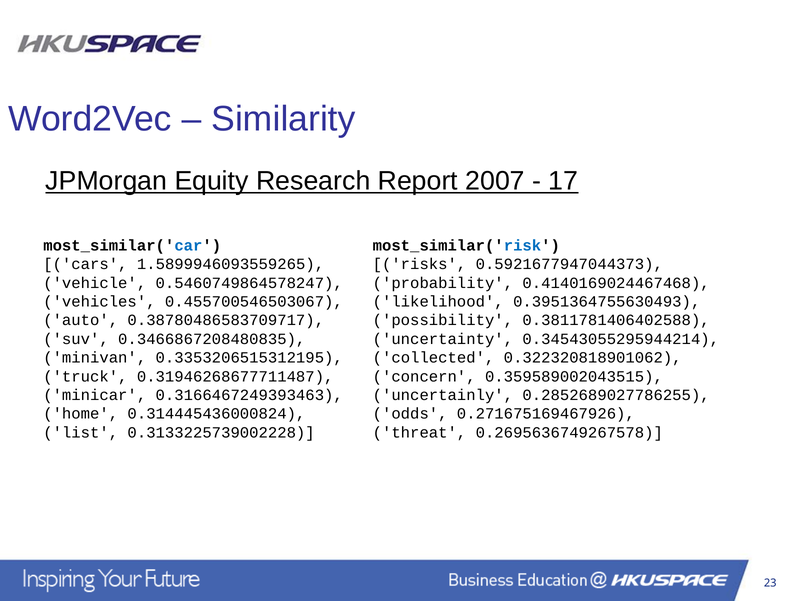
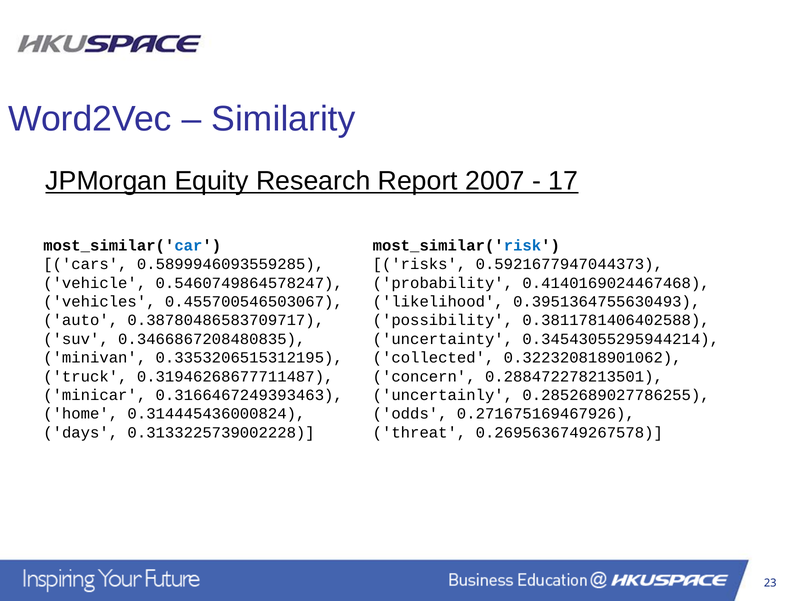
1.5899946093559265: 1.5899946093559265 -> 0.5899946093559285 (231, 264)
0.359589002043515: 0.359589002043515 -> 0.288472278213501 (574, 376)
list: list -> days (81, 432)
